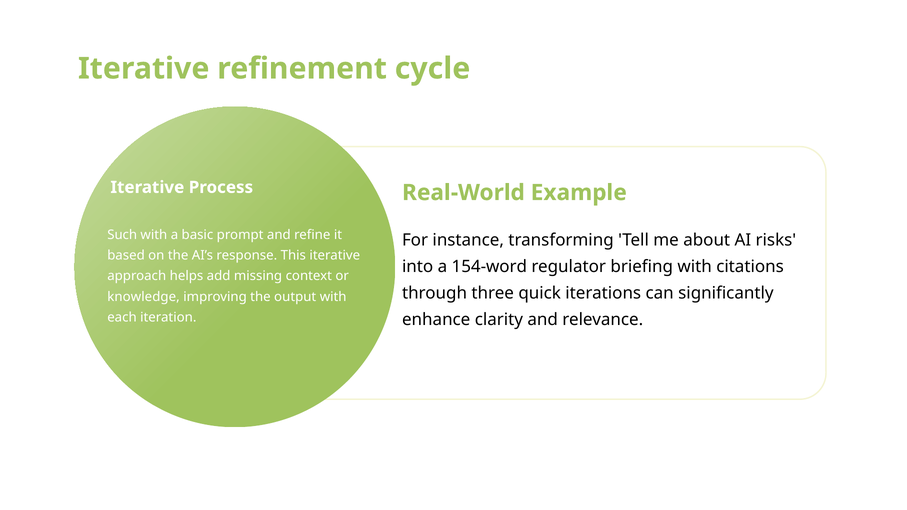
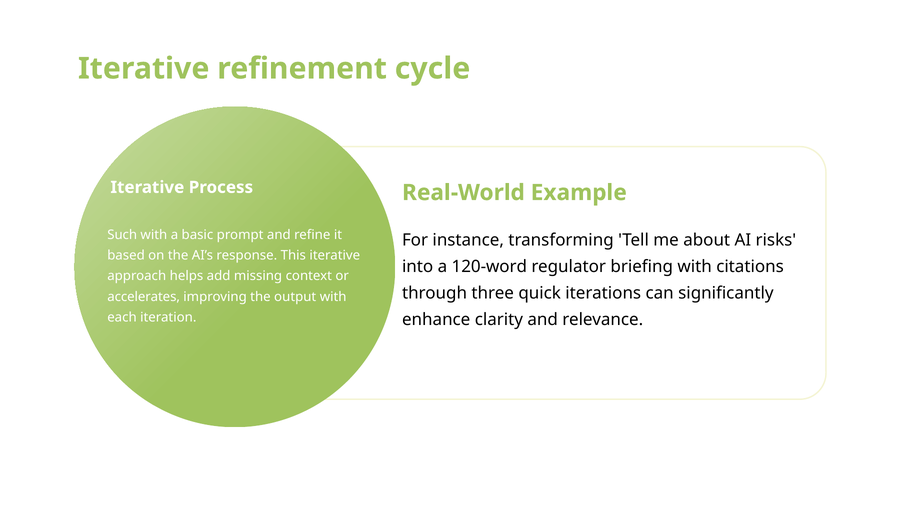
154-word: 154-word -> 120-word (489, 267)
knowledge: knowledge -> accelerates (144, 297)
